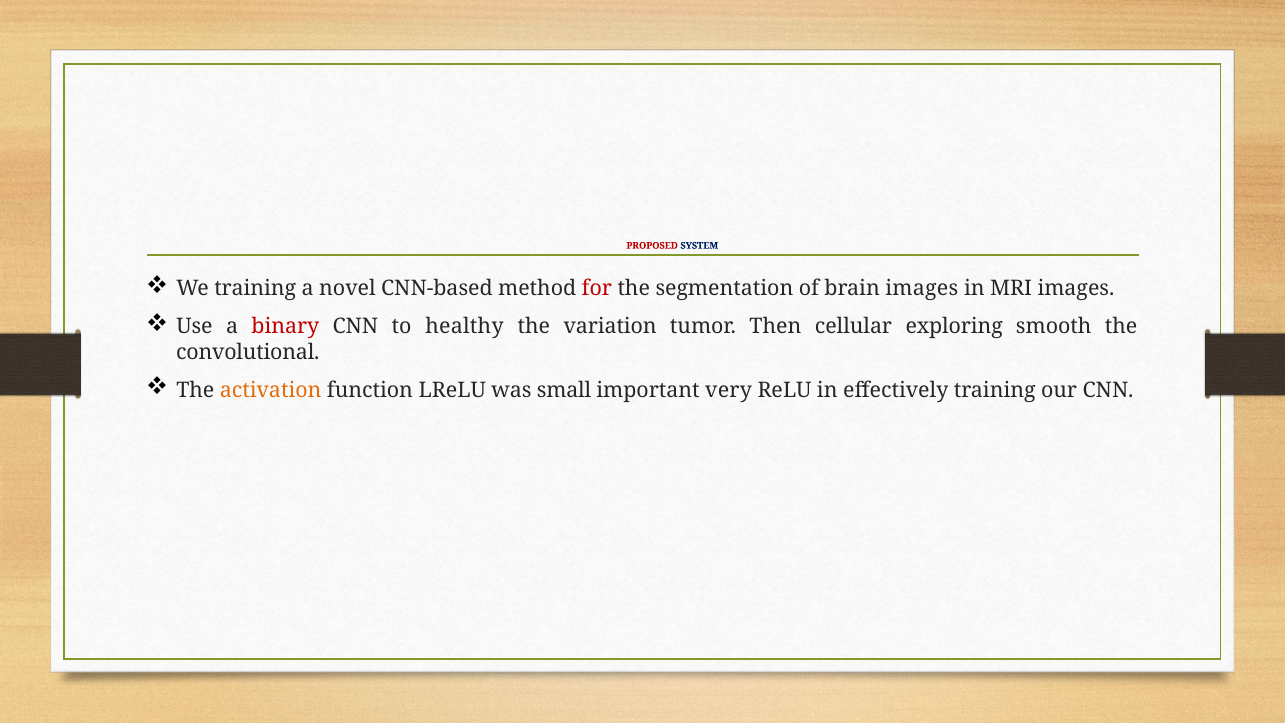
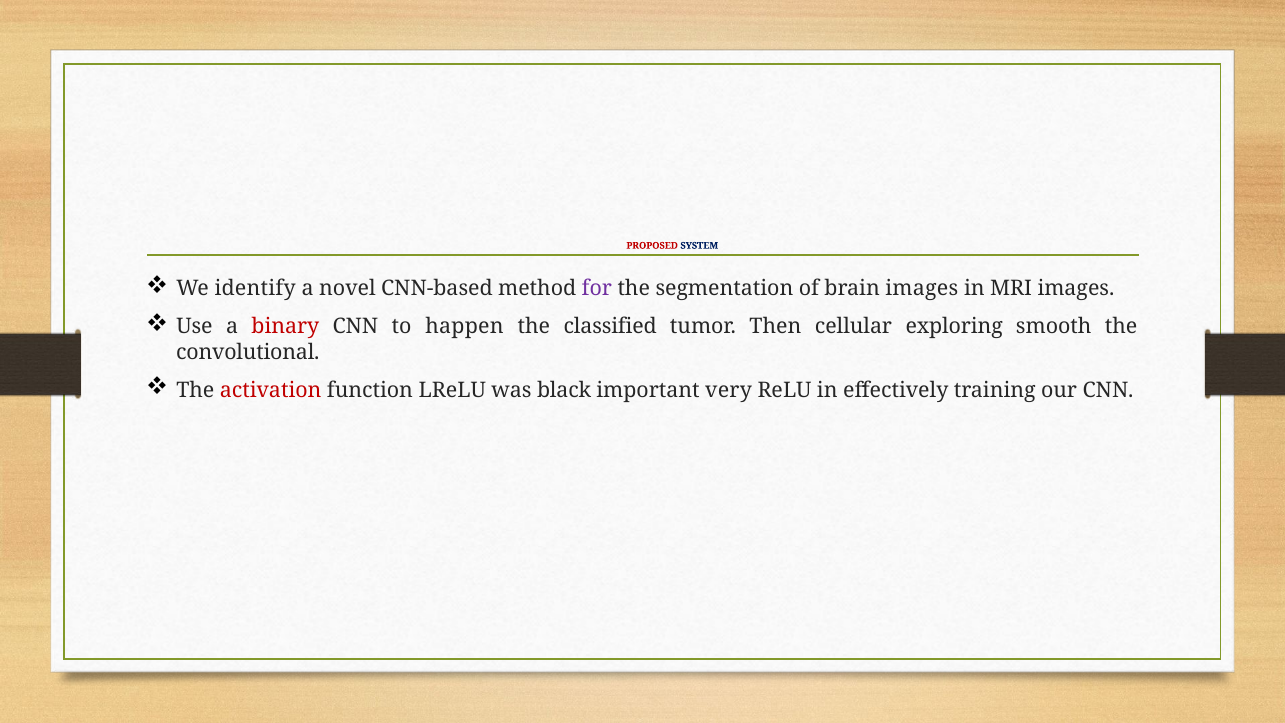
We training: training -> identify (255, 289)
for colour: red -> purple (597, 289)
healthy: healthy -> happen (465, 327)
variation: variation -> classified (610, 327)
activation colour: orange -> red (271, 390)
small: small -> black (564, 390)
